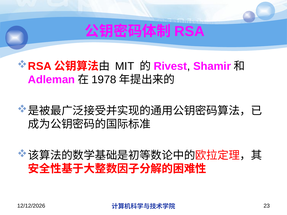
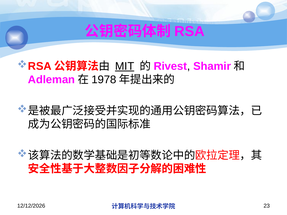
MIT underline: none -> present (125, 66)
